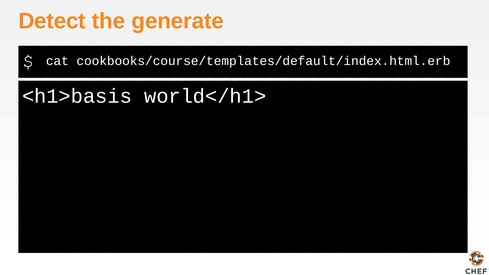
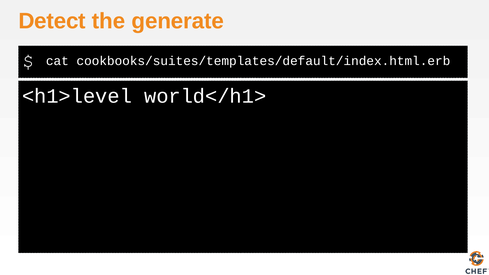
cookbooks/course/templates/default/index.html.erb: cookbooks/course/templates/default/index.html.erb -> cookbooks/suites/templates/default/index.html.erb (263, 61)
<h1>basis: <h1>basis -> <h1>level (77, 96)
